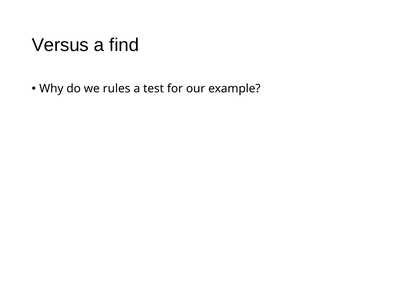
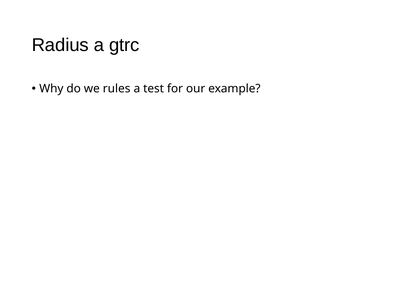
Versus: Versus -> Radius (60, 45)
find: find -> gtrc (124, 45)
